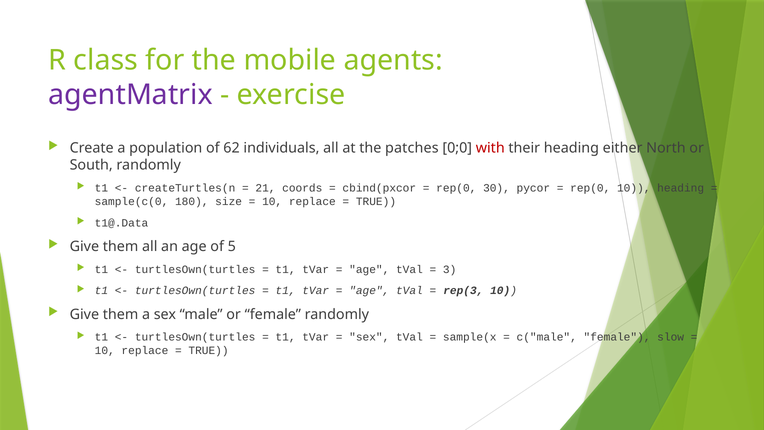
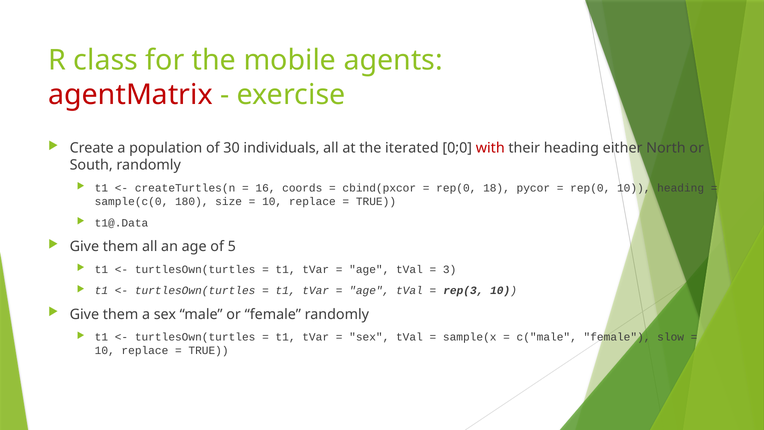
agentMatrix colour: purple -> red (130, 95)
62: 62 -> 30 (232, 148)
patches: patches -> iterated (412, 148)
21: 21 -> 16 (265, 188)
30: 30 -> 18 (497, 188)
